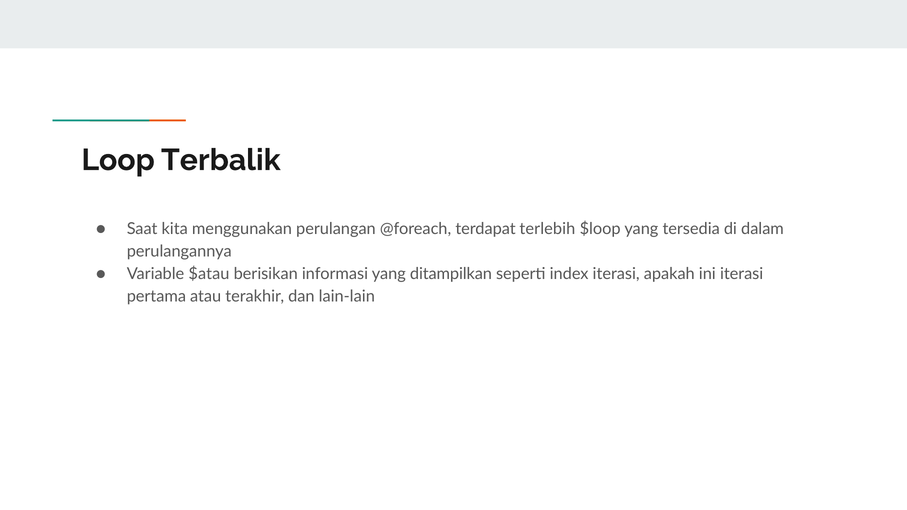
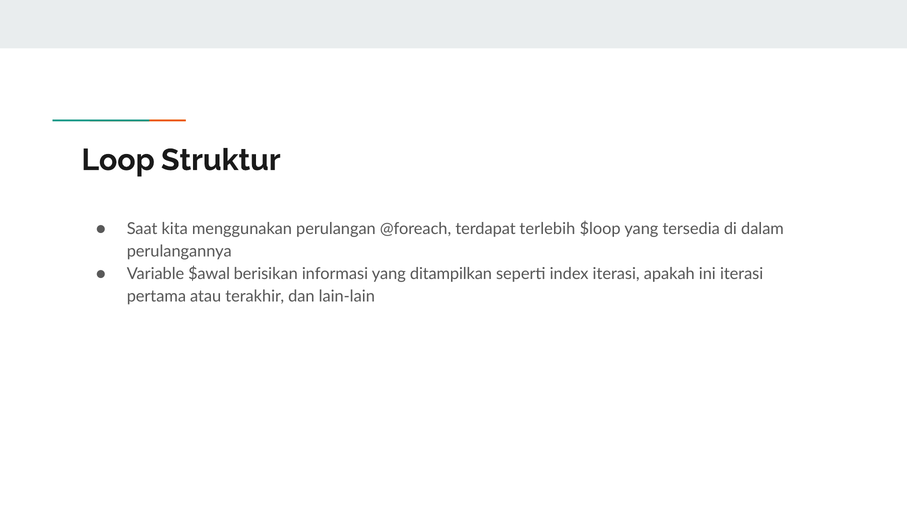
Terbalik: Terbalik -> Struktur (221, 160)
$atau: $atau -> $awal (209, 274)
